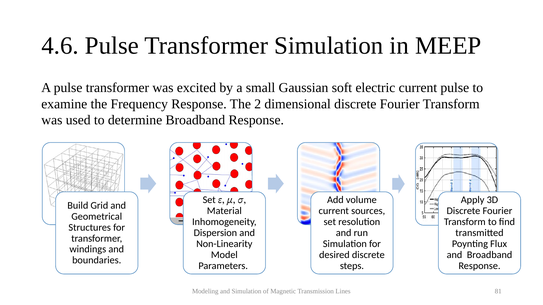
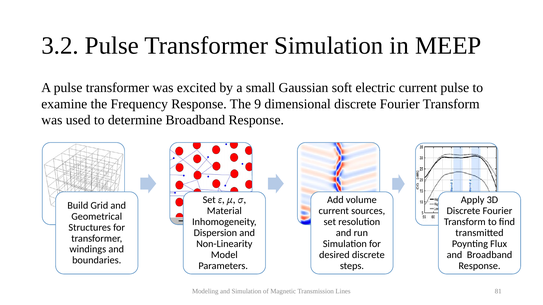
4.6: 4.6 -> 3.2 (60, 46)
2: 2 -> 9 (258, 104)
